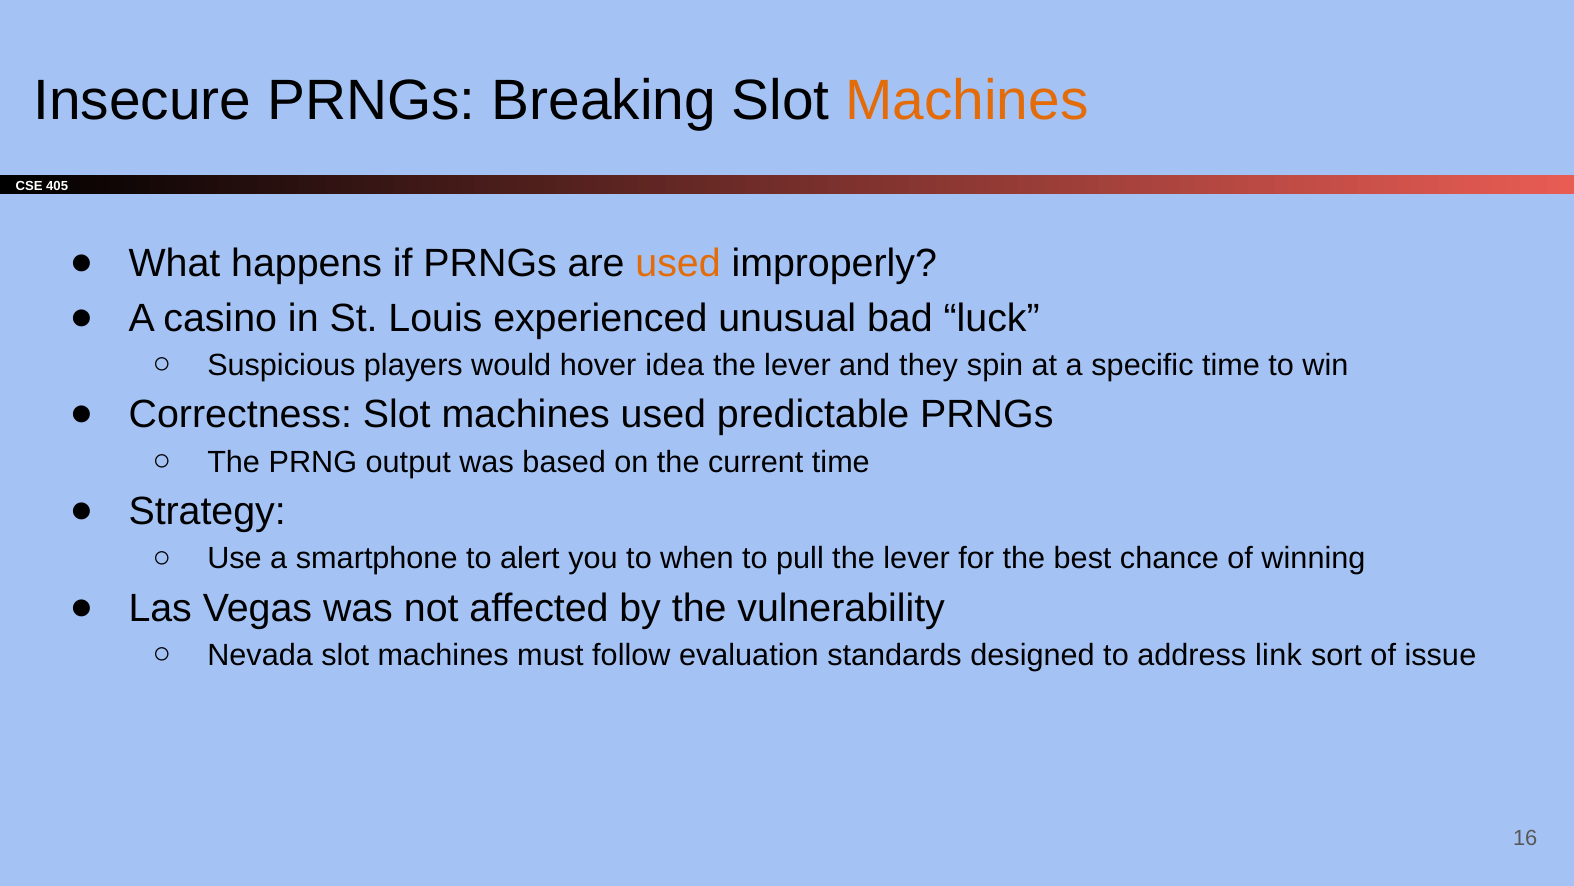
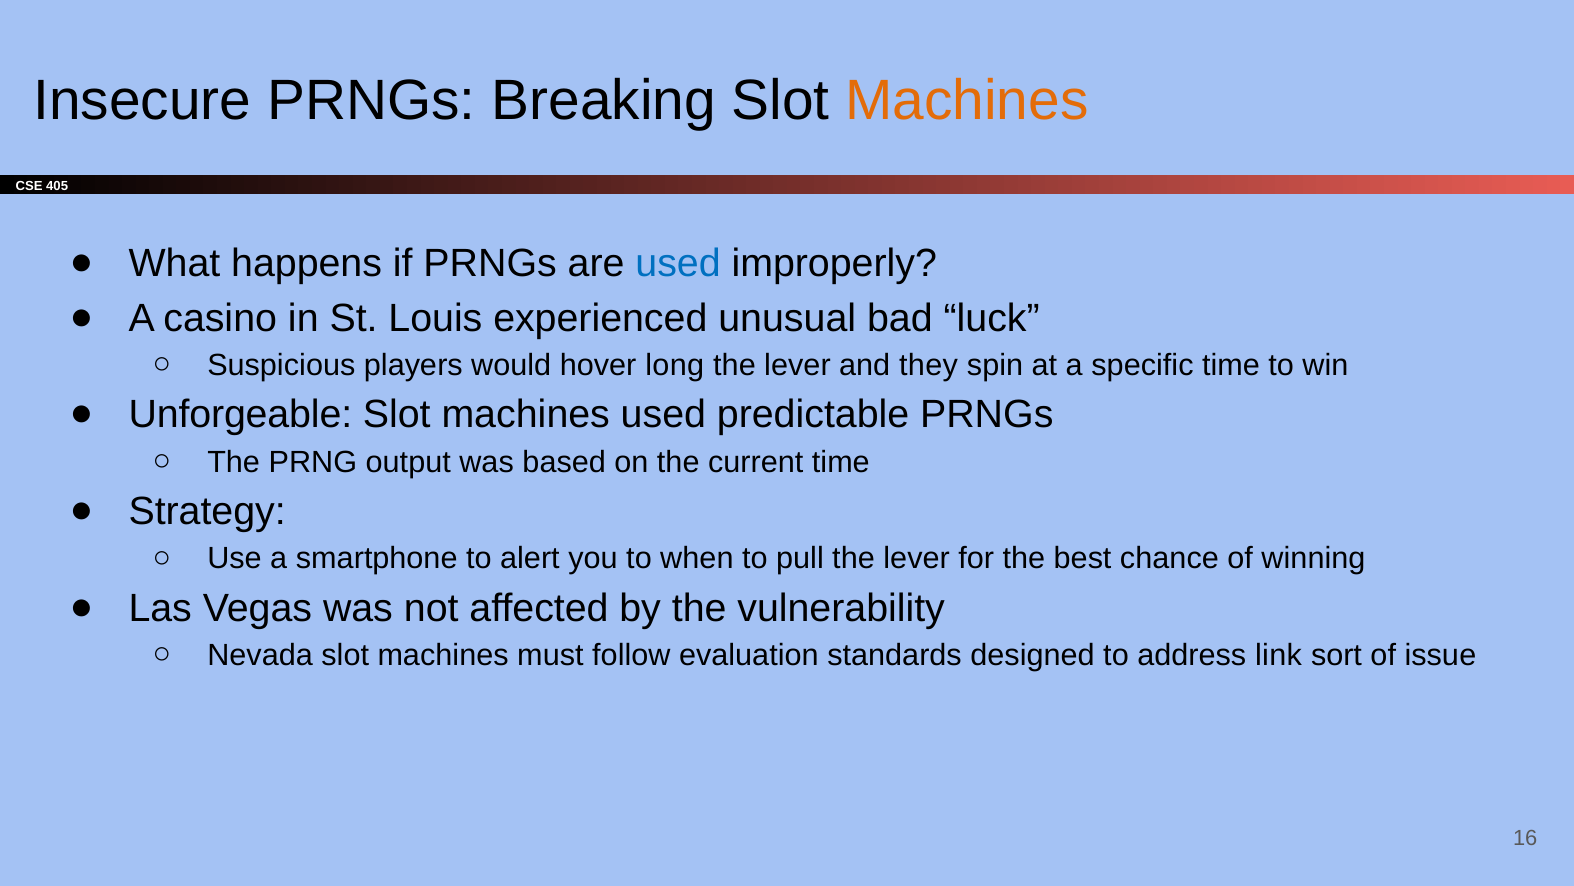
used colour: orange -> blue (678, 264)
idea: idea -> long (675, 365)
Correctness: Correctness -> Unforgeable (240, 415)
